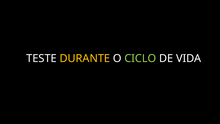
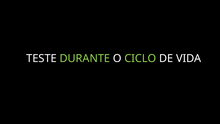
DURANTE colour: yellow -> light green (85, 58)
